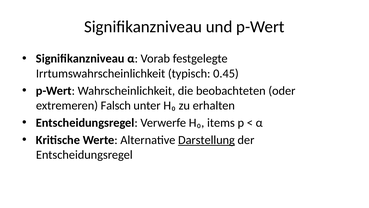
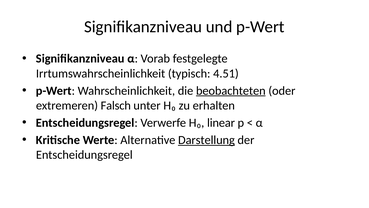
0.45: 0.45 -> 4.51 (226, 73)
beobachteten underline: none -> present (231, 90)
items: items -> linear (221, 122)
